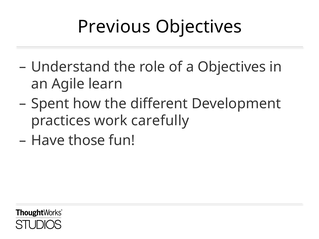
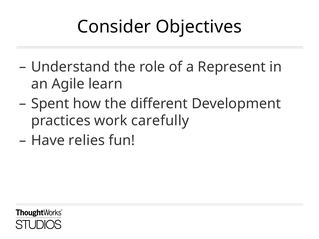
Previous: Previous -> Consider (114, 27)
a Objectives: Objectives -> Represent (232, 67)
those: those -> relies (87, 141)
